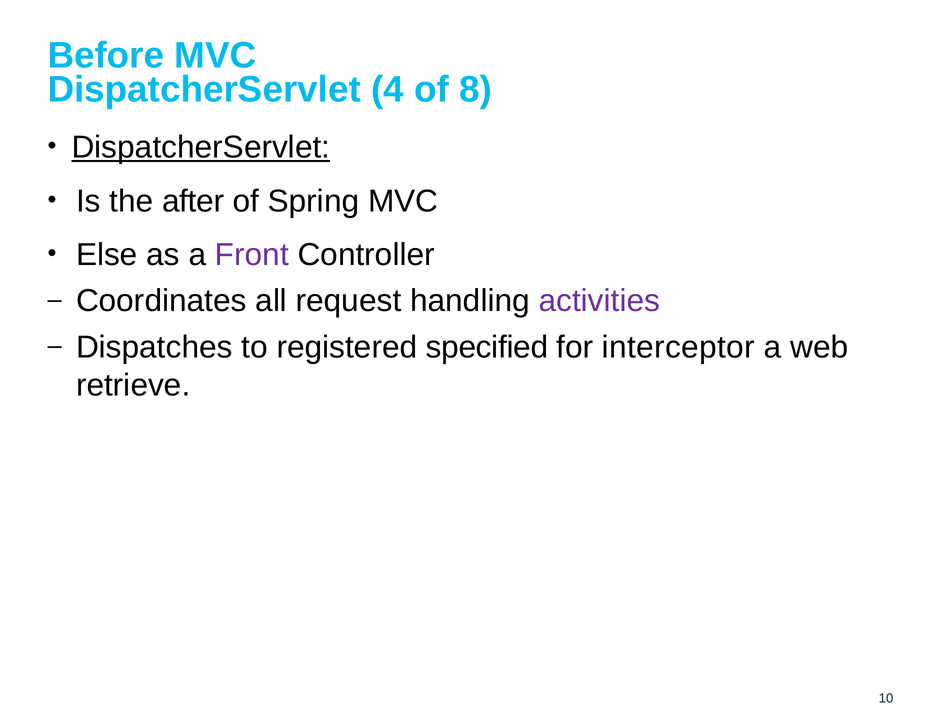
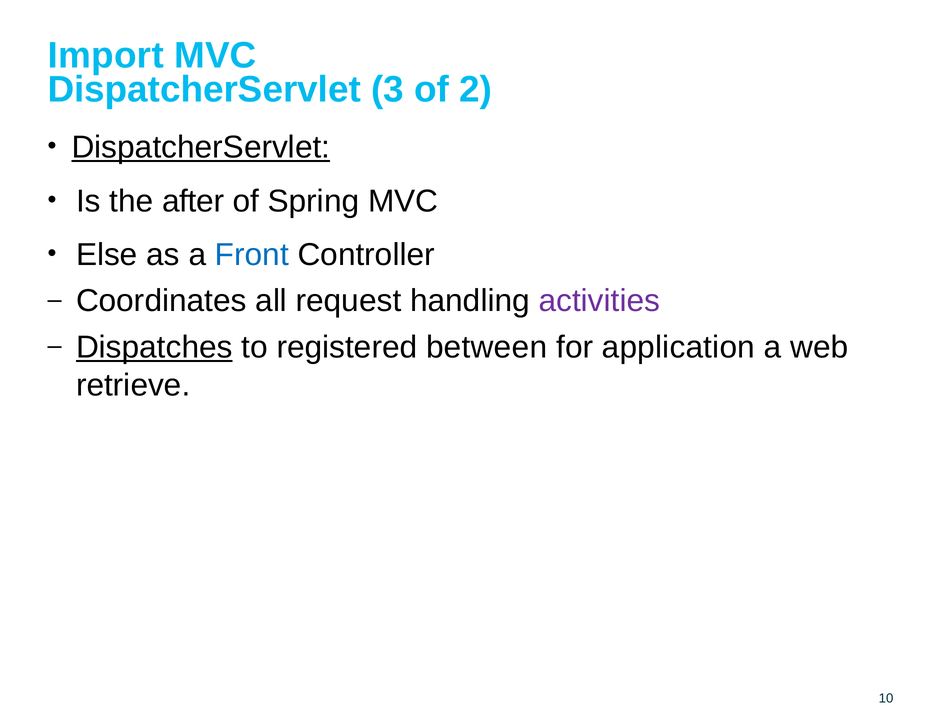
Before: Before -> Import (106, 56)
4: 4 -> 3 (388, 90)
8: 8 -> 2 (475, 90)
Front colour: purple -> blue (252, 255)
Dispatches underline: none -> present (154, 347)
specified: specified -> between (487, 347)
interceptor: interceptor -> application (678, 347)
